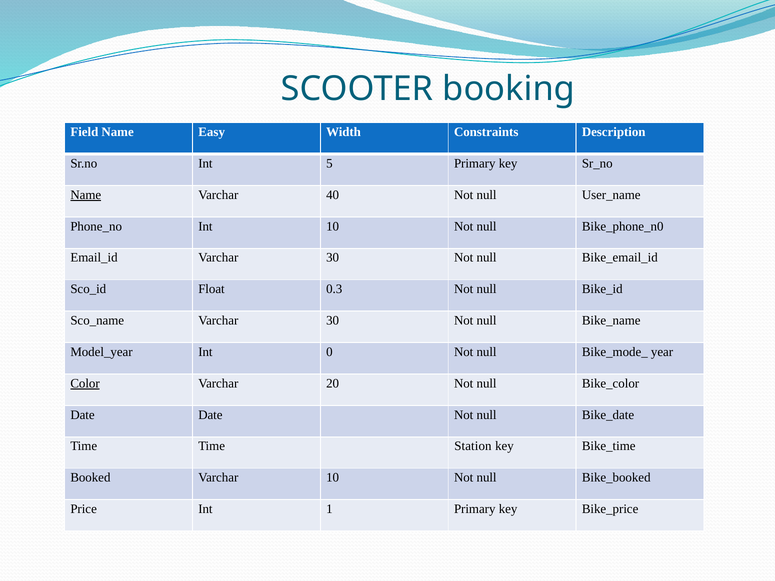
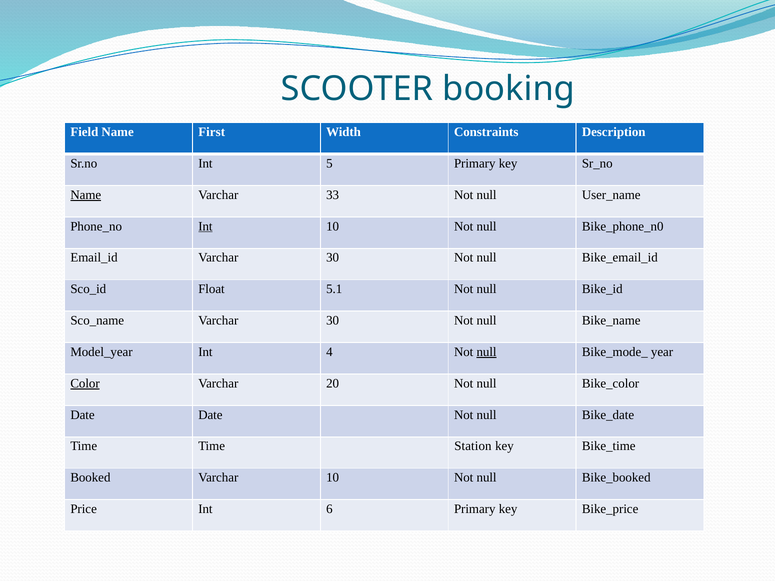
Easy: Easy -> First (212, 132)
40: 40 -> 33 (333, 195)
Int underline: none -> present (205, 226)
0.3: 0.3 -> 5.1 (334, 289)
0: 0 -> 4 (329, 352)
null underline: none -> present (487, 352)
1: 1 -> 6 (329, 509)
